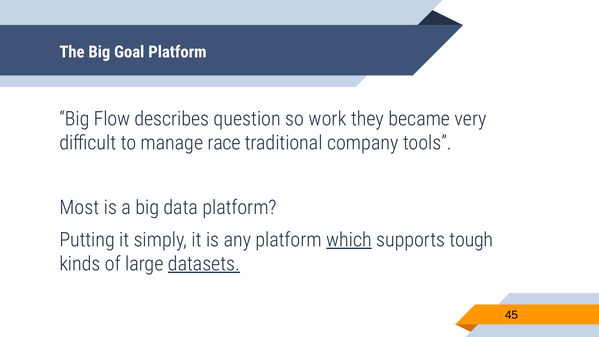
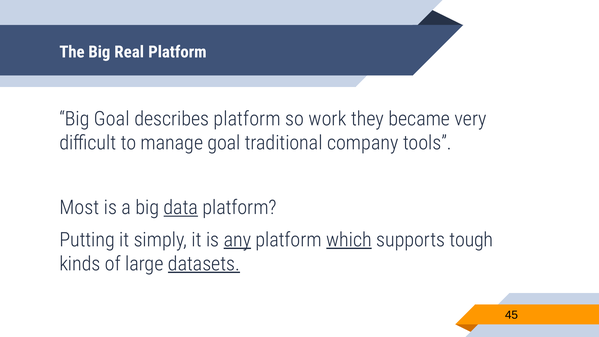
Goal: Goal -> Real (129, 52)
Big Flow: Flow -> Goal (112, 119)
describes question: question -> platform (247, 119)
manage race: race -> goal (224, 143)
data underline: none -> present (181, 208)
any underline: none -> present (237, 240)
